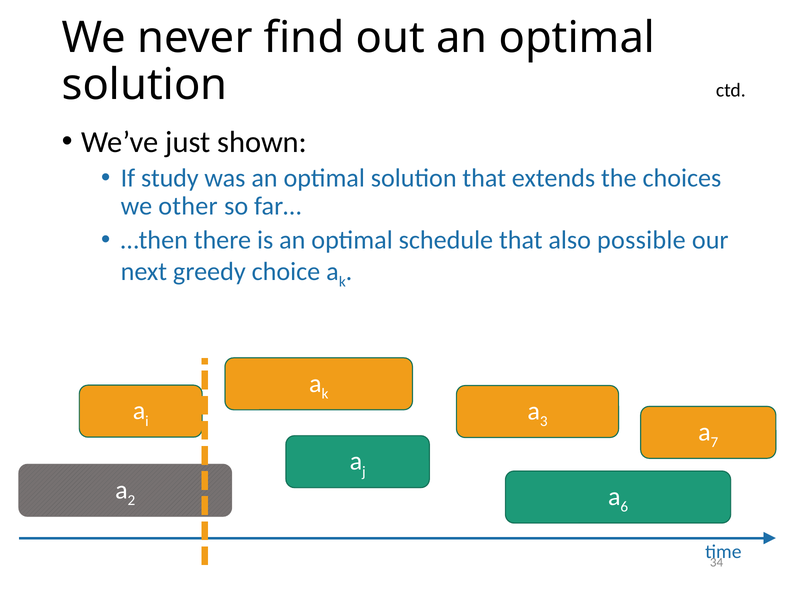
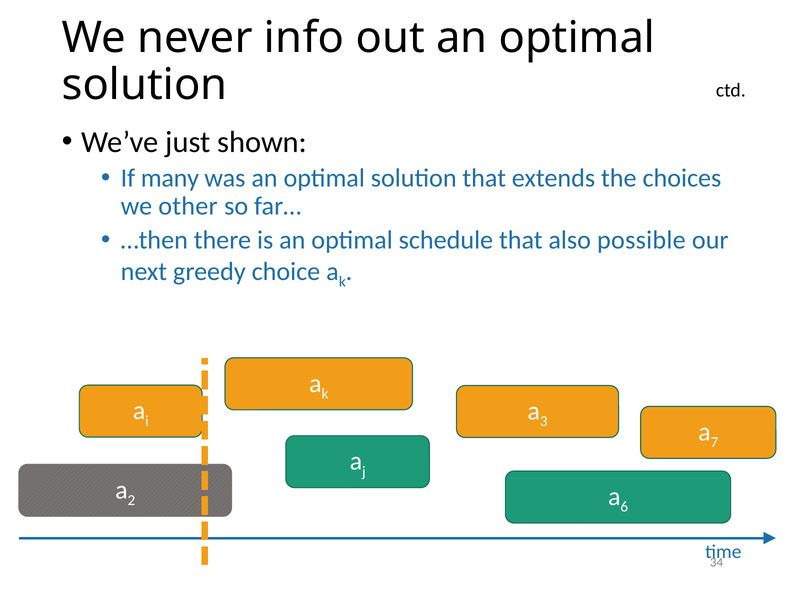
find: find -> info (304, 38)
study: study -> many (170, 178)
